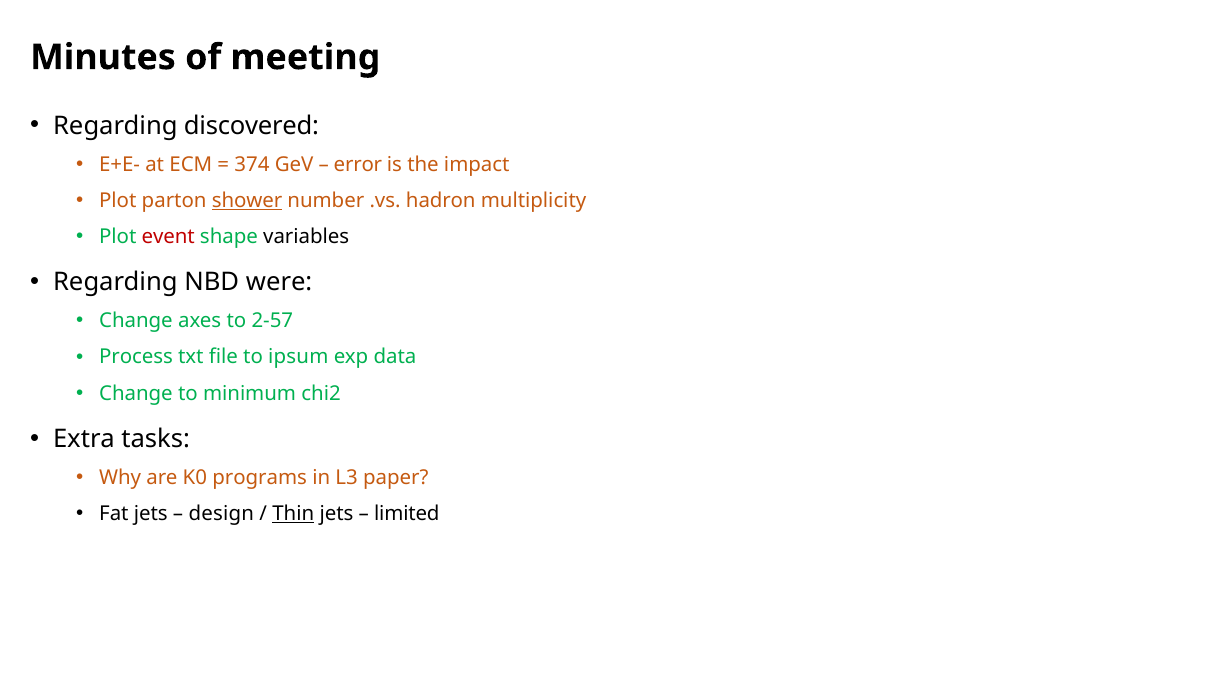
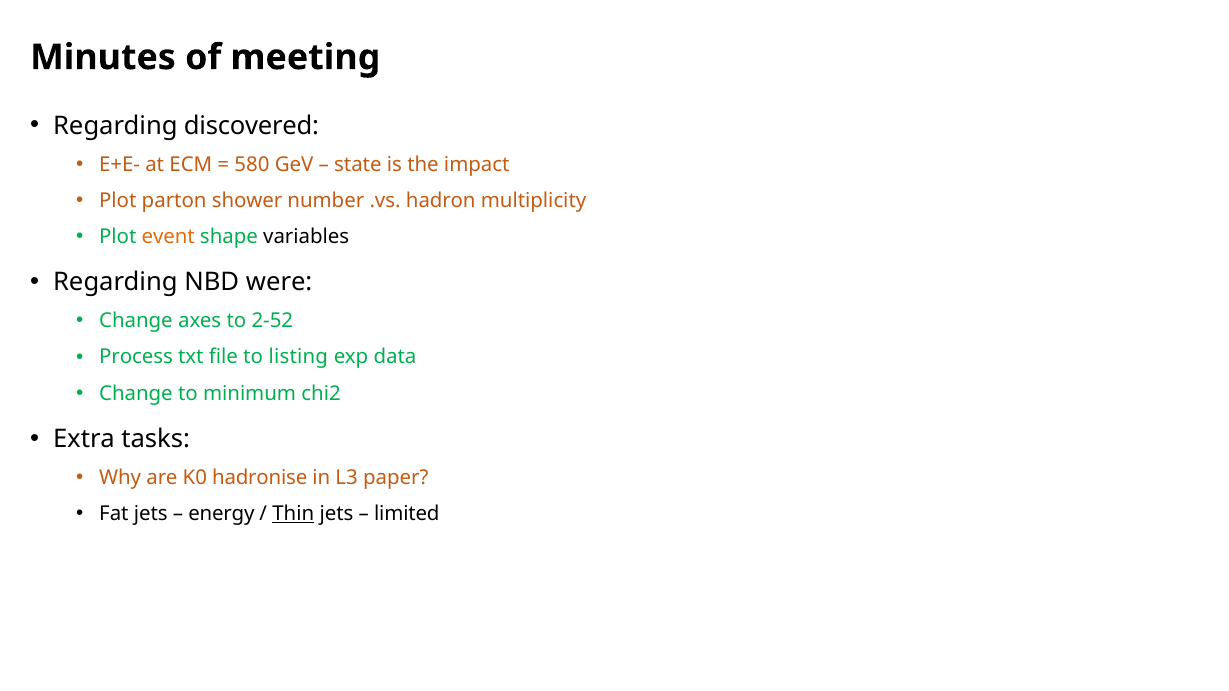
374: 374 -> 580 (252, 165)
error: error -> state (358, 165)
shower underline: present -> none (247, 201)
event colour: red -> orange (168, 237)
2-57: 2-57 -> 2-52 (272, 321)
ipsum: ipsum -> listing (298, 357)
programs: programs -> hadronise (260, 478)
design: design -> energy (221, 514)
